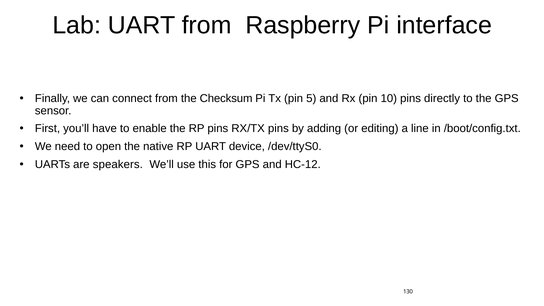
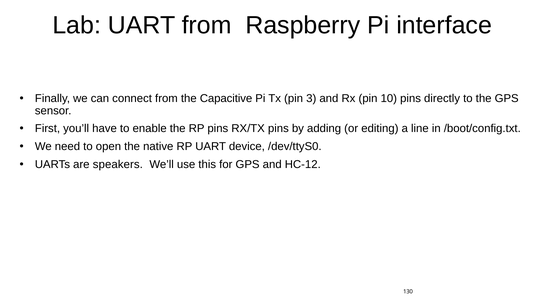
Checksum: Checksum -> Capacitive (226, 98)
5: 5 -> 3 (311, 98)
